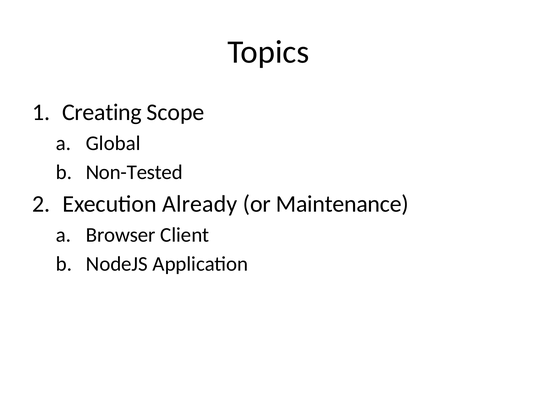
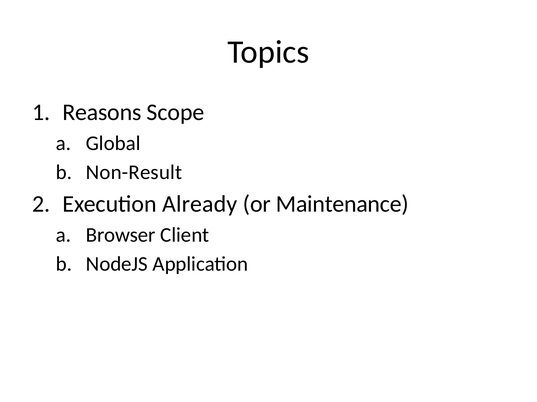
Creating: Creating -> Reasons (102, 113)
Non-Tested: Non-Tested -> Non-Result (134, 173)
